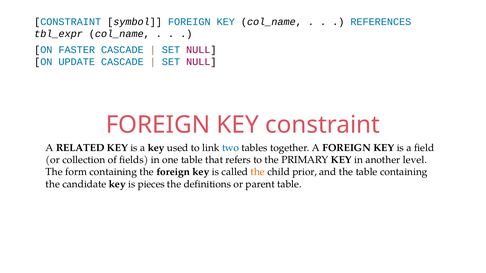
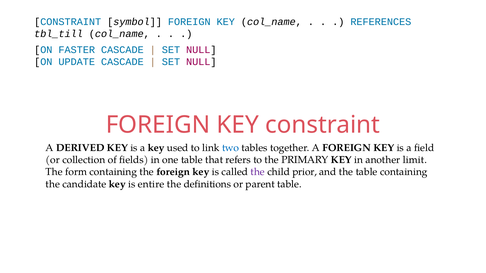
tbl_expr: tbl_expr -> tbl_till (59, 34)
RELATED: RELATED -> DERIVED (80, 148)
level: level -> limit (415, 160)
the colour: orange -> purple (258, 172)
pieces: pieces -> entire (151, 184)
